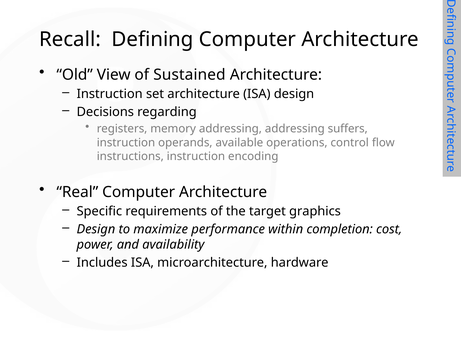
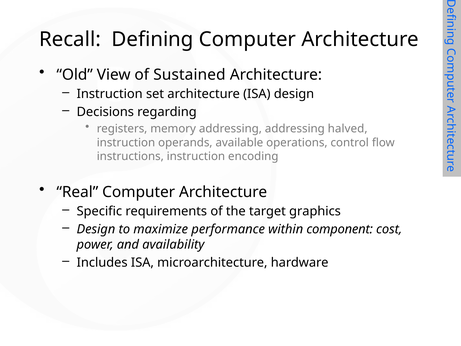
suffers: suffers -> halved (348, 129)
completion: completion -> component (340, 229)
